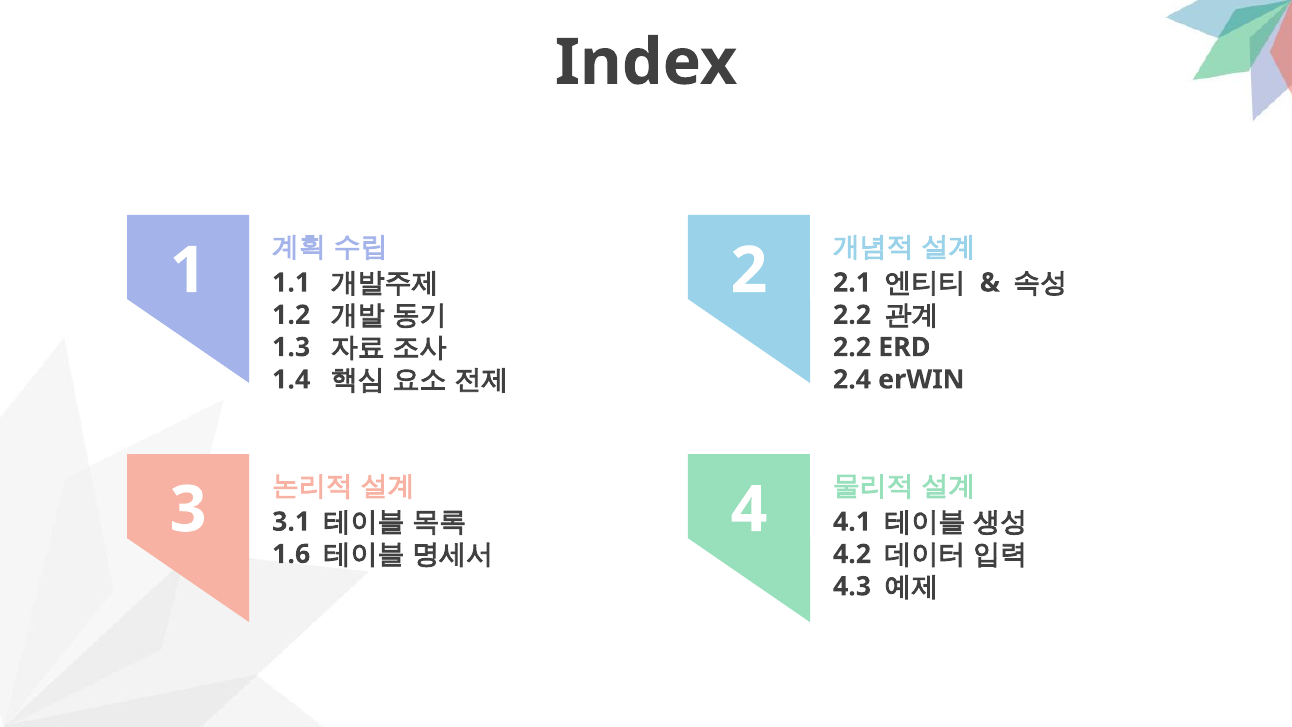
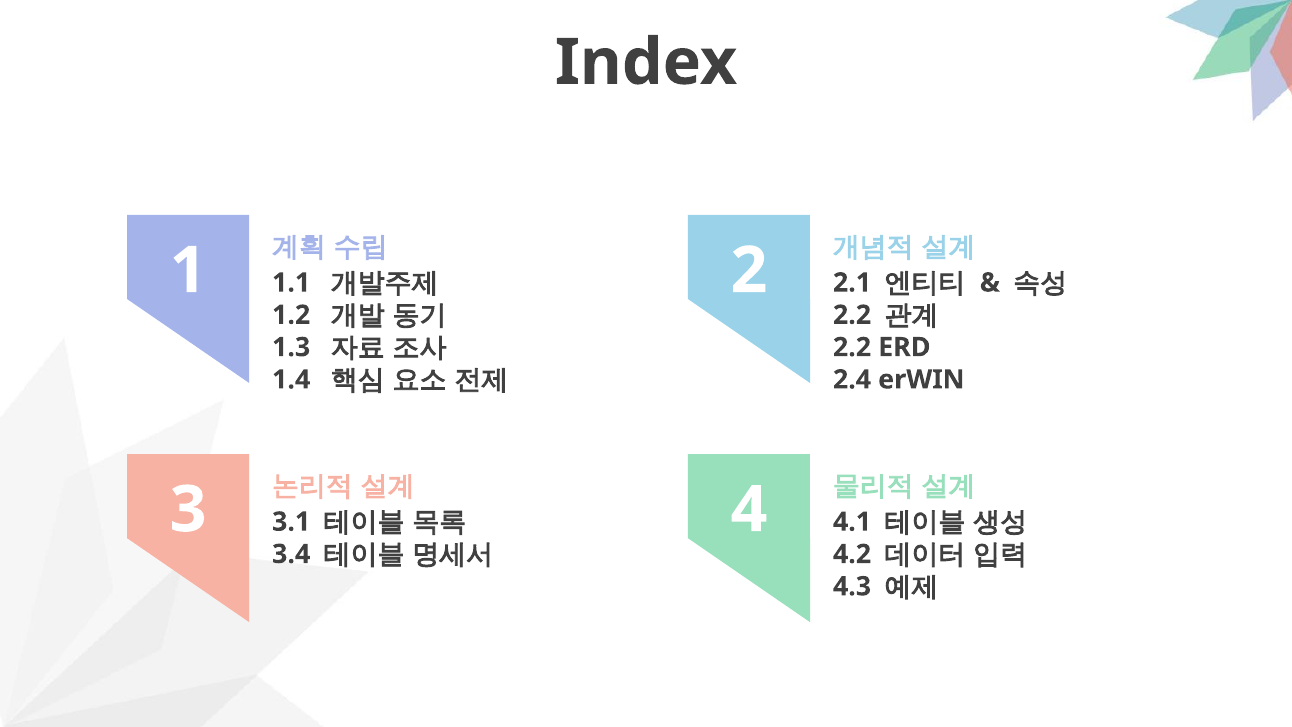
1.6: 1.6 -> 3.4 (291, 554)
